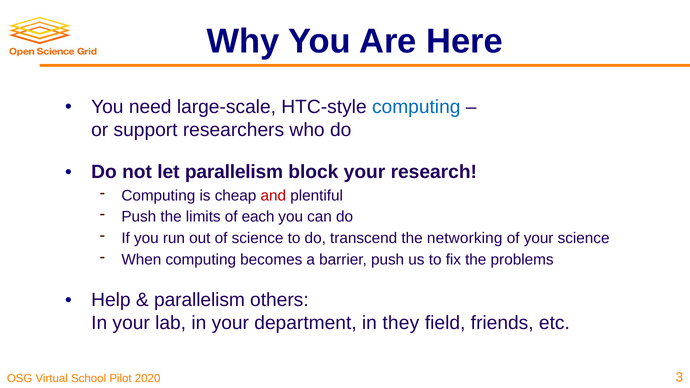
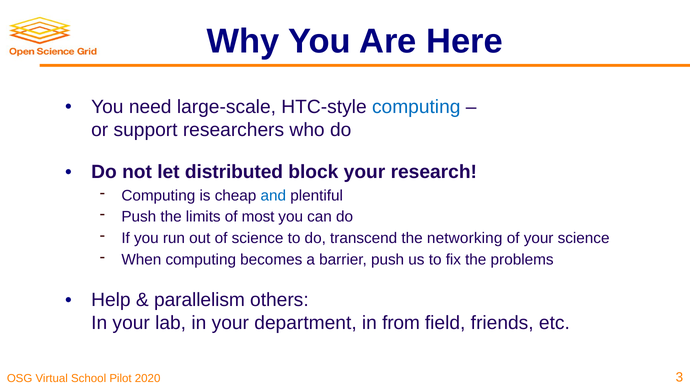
let parallelism: parallelism -> distributed (234, 172)
and colour: red -> blue (273, 196)
each: each -> most (258, 217)
they: they -> from (401, 323)
